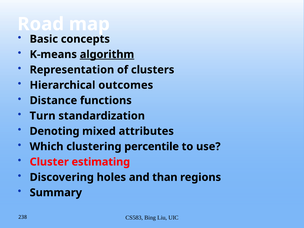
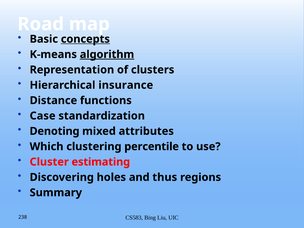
concepts underline: none -> present (85, 39)
outcomes: outcomes -> insurance (126, 85)
Turn: Turn -> Case (43, 116)
than: than -> thus (165, 177)
